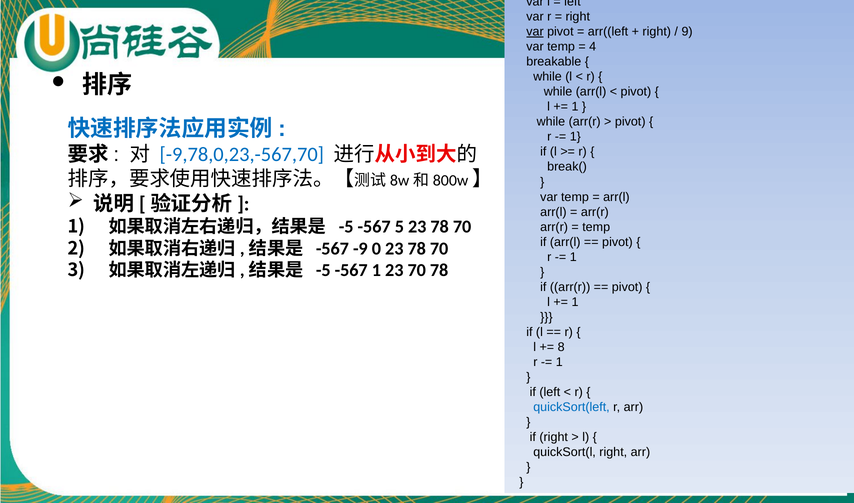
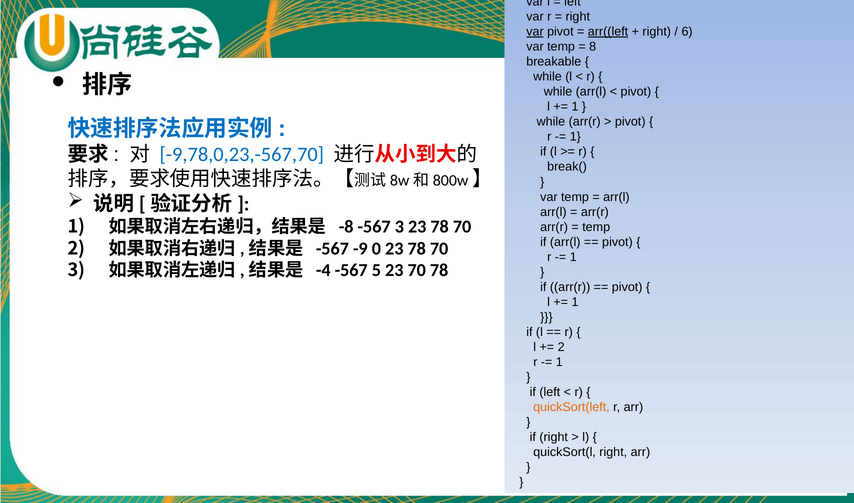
arr((left underline: none -> present (608, 32)
9: 9 -> 6 (687, 32)
4: 4 -> 8 (593, 47)
-5: -5 -> -8 (346, 227)
-567 5: 5 -> 3 (399, 227)
-5: -5 -> -4 (323, 270)
-567 1: 1 -> 5 (376, 270)
8: 8 -> 2 (561, 347)
quickSort(left colour: blue -> orange (571, 407)
